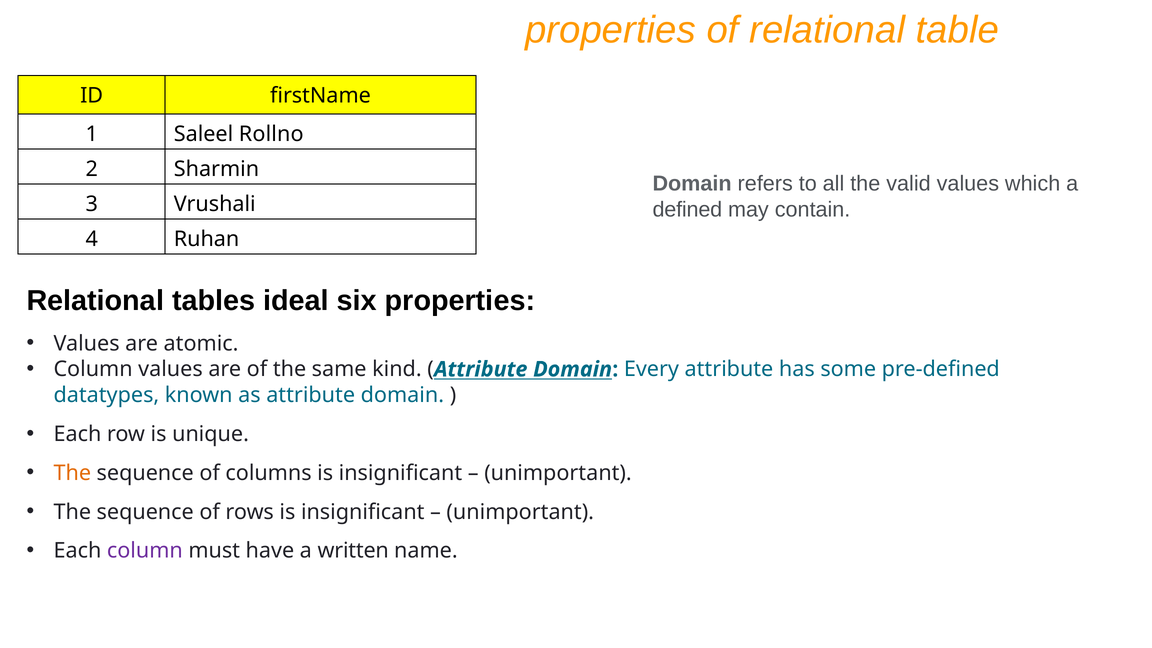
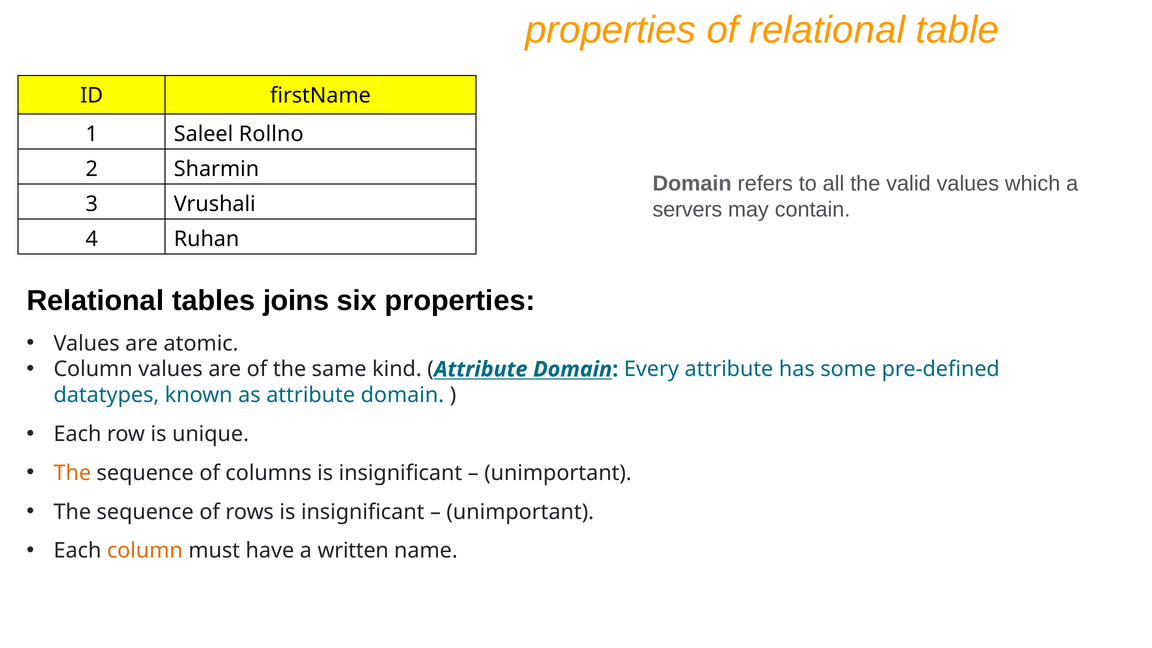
defined: defined -> servers (687, 209)
ideal: ideal -> joins (296, 301)
column colour: purple -> orange (145, 551)
